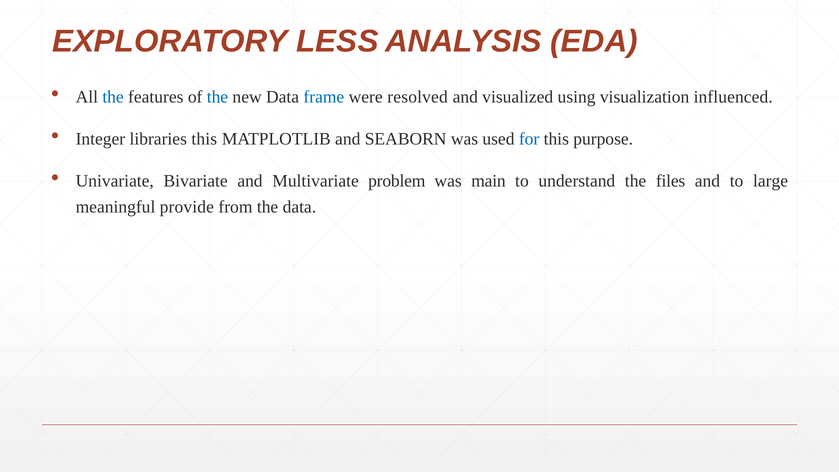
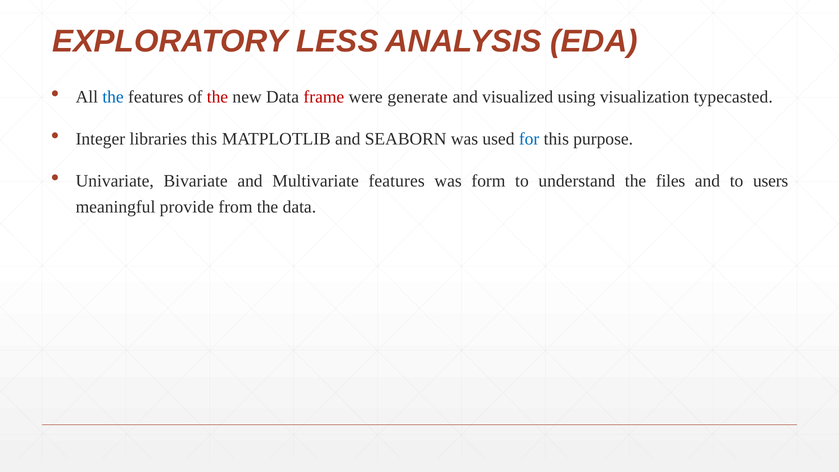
the colour: blue -> red (217, 97)
frame colour: blue -> red (324, 97)
resolved: resolved -> generate (418, 97)
influenced: influenced -> typecasted (733, 97)
Multivariate problem: problem -> features (397, 181)
main: main -> form (488, 181)
large: large -> users (771, 181)
